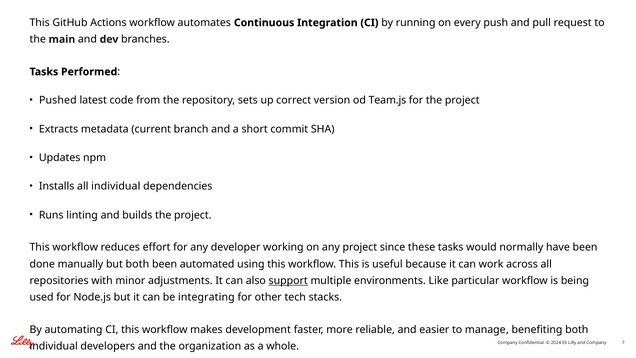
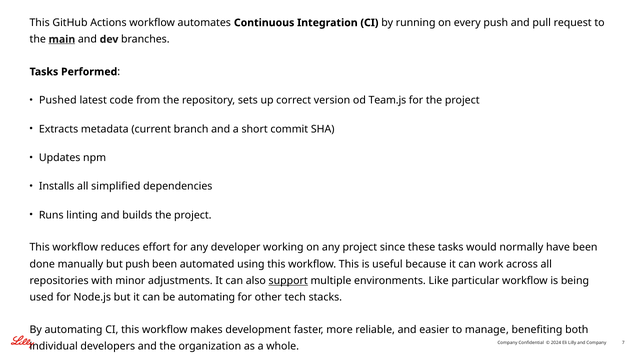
main underline: none -> present (62, 39)
all individual: individual -> simplified (116, 186)
but both: both -> push (138, 264)
be integrating: integrating -> automating (206, 297)
